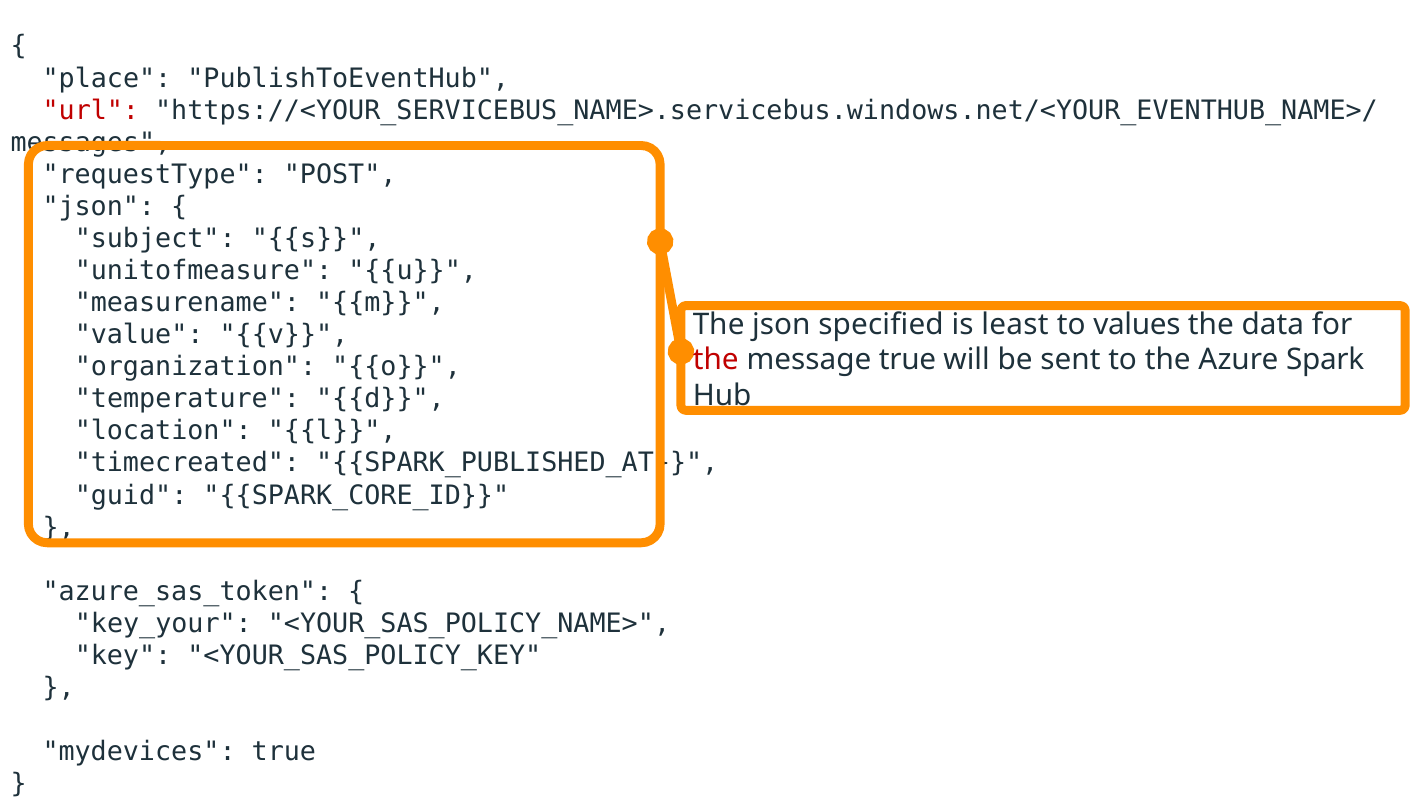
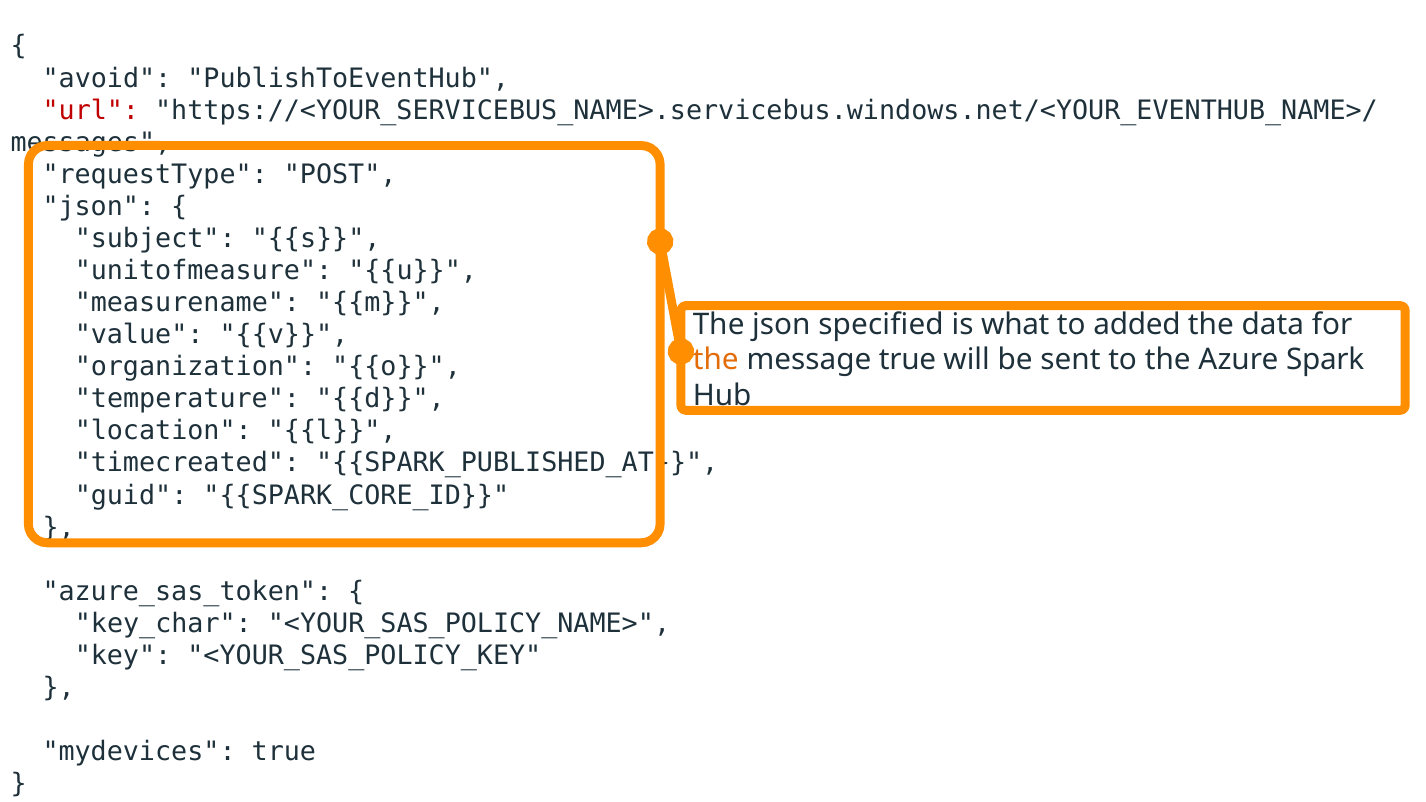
place: place -> avoid (107, 78)
least: least -> what (1015, 324)
values: values -> added (1137, 324)
the colour: red -> orange (716, 360)
key_your: key_your -> key_char (163, 624)
